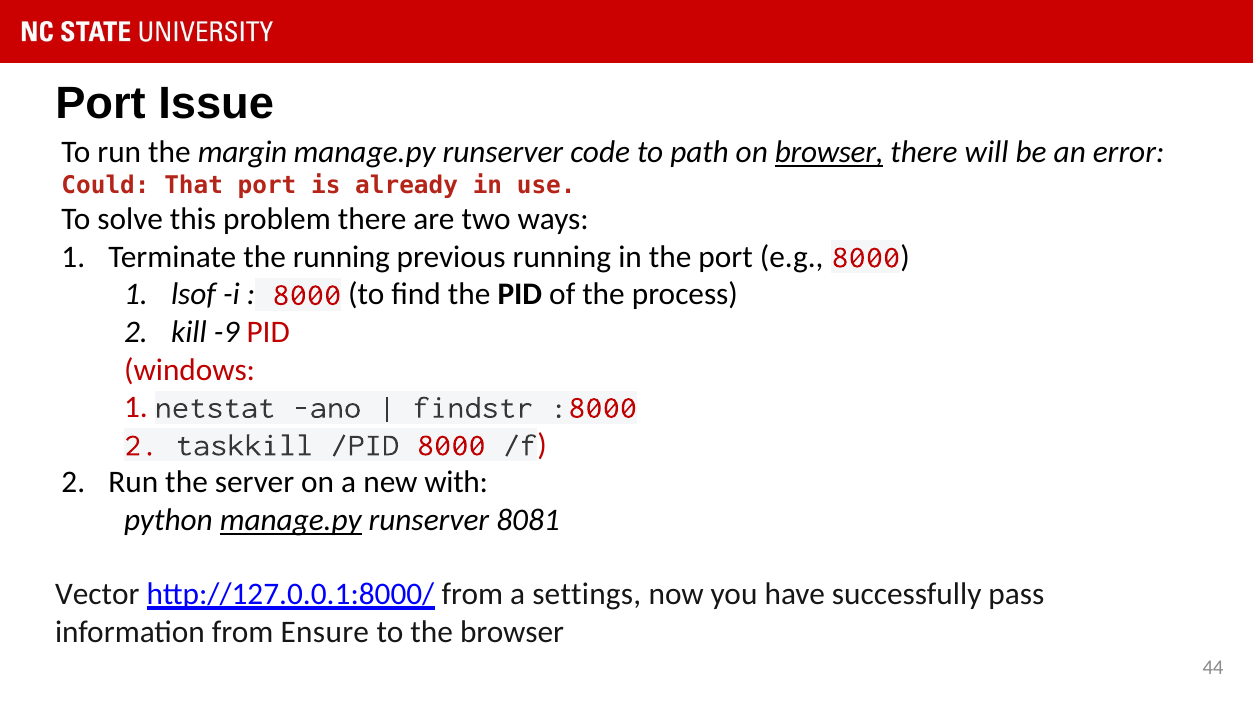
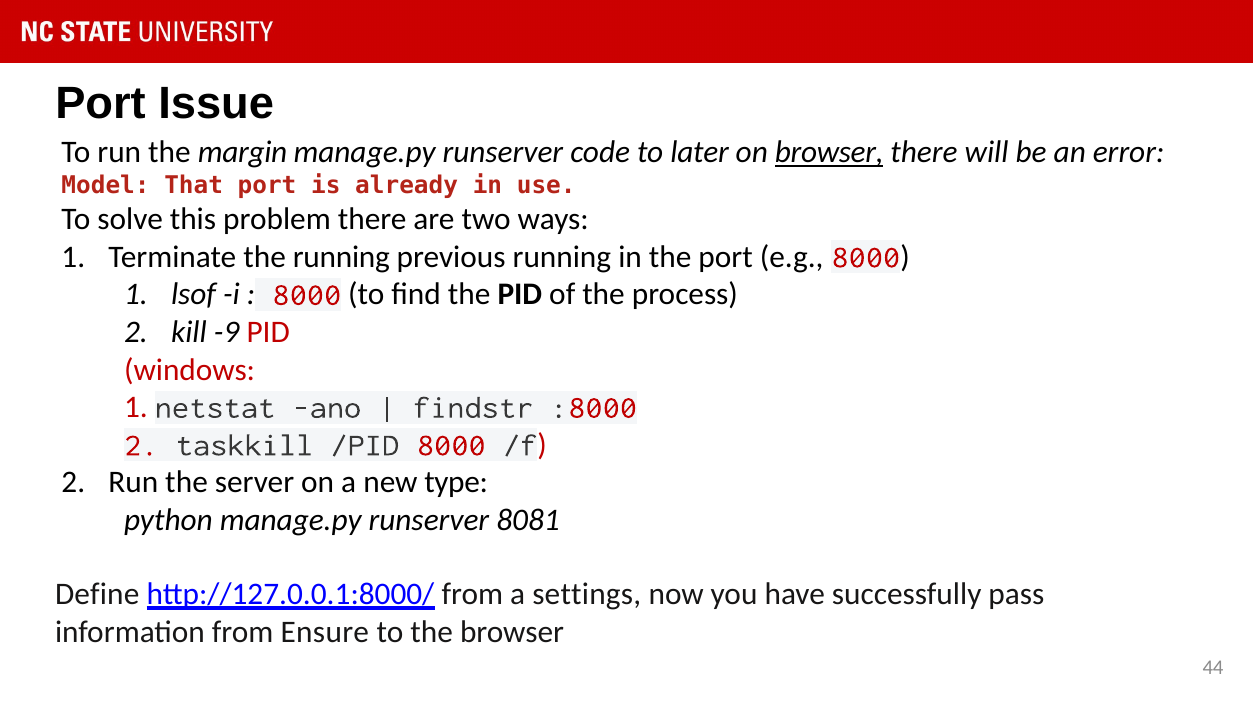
path: path -> later (700, 152)
Could: Could -> Model (106, 185)
with: with -> type (456, 482)
manage.py underline: present -> none (291, 520)
Vector: Vector -> Define (97, 594)
